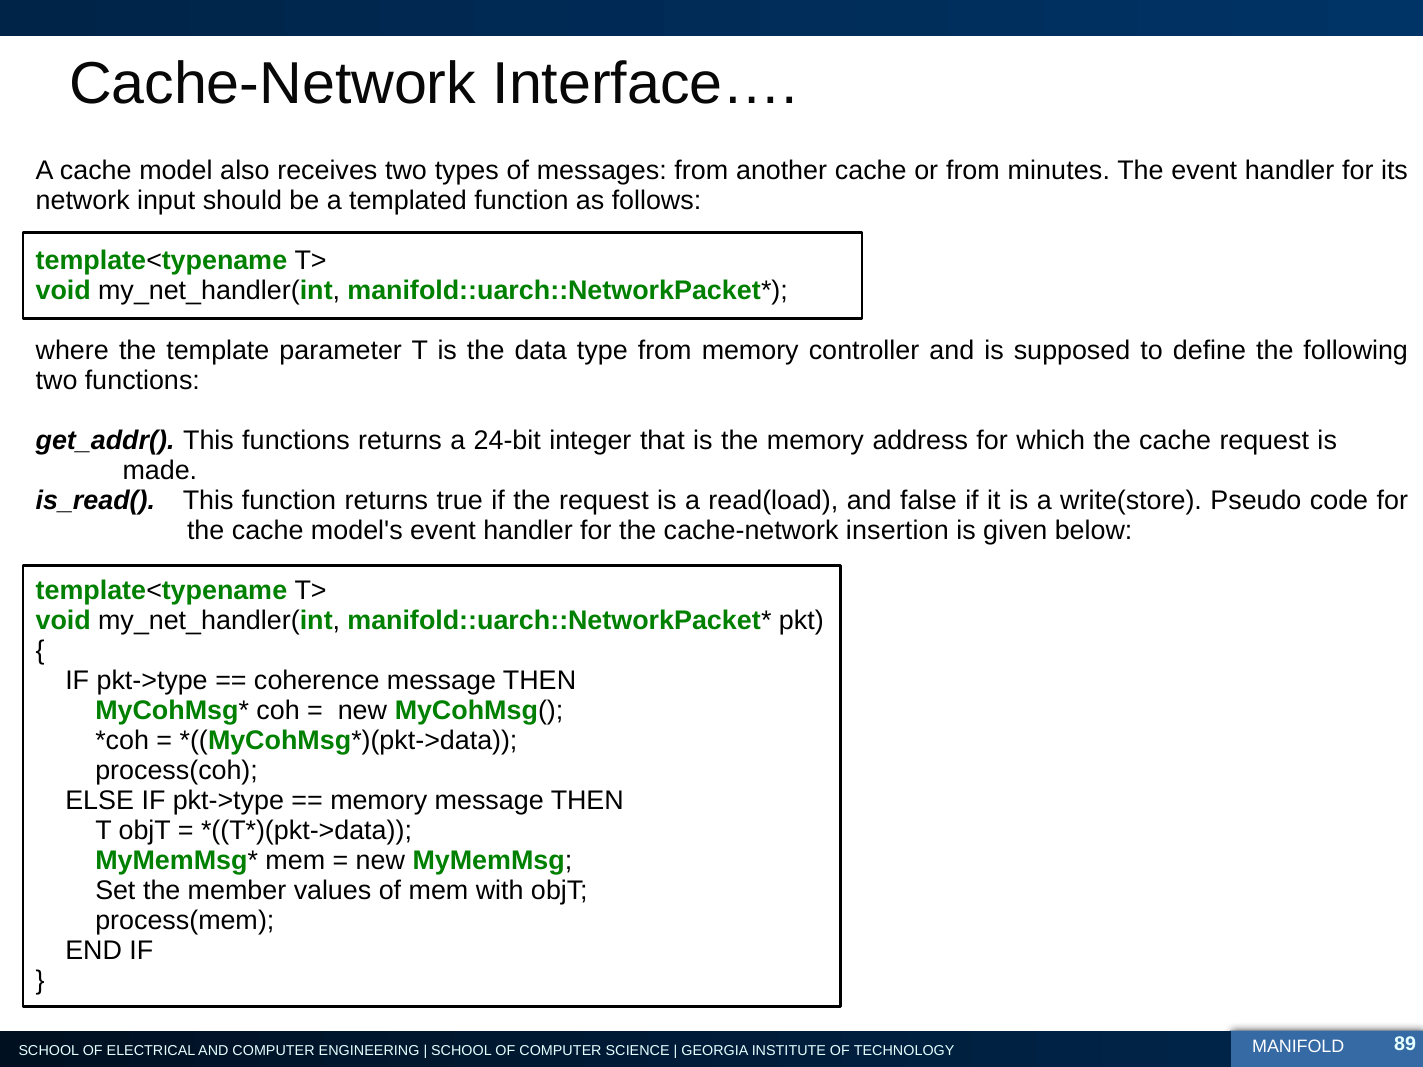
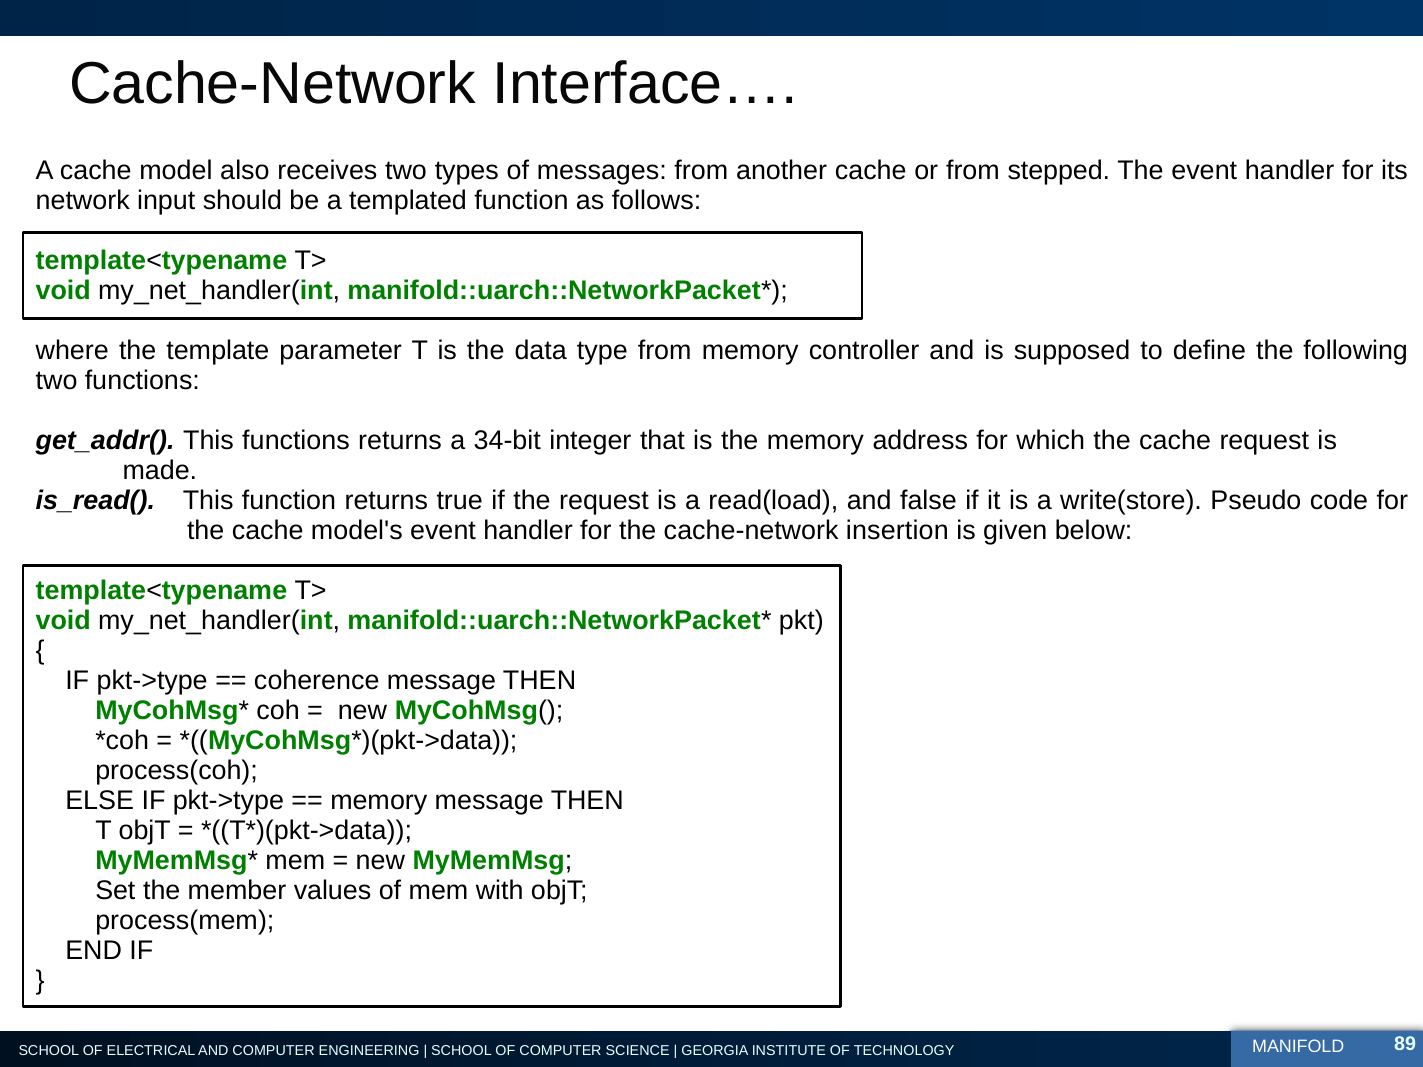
minutes: minutes -> stepped (1059, 170)
24-bit: 24-bit -> 34-bit (507, 441)
